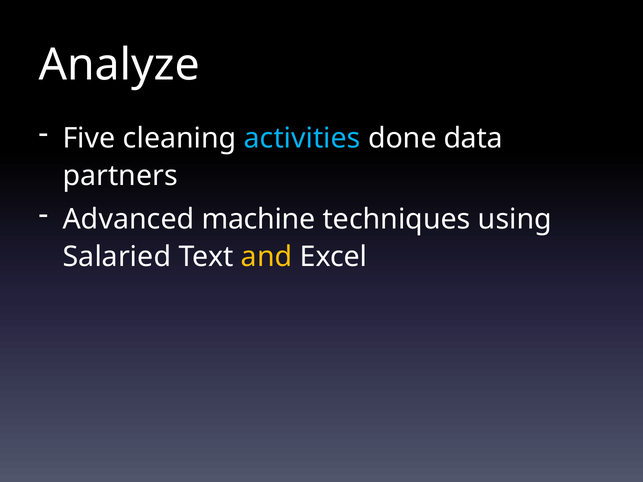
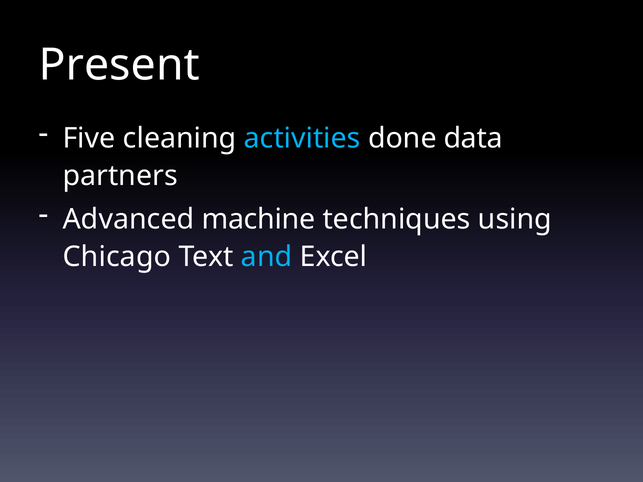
Analyze: Analyze -> Present (119, 65)
Salaried: Salaried -> Chicago (117, 257)
and colour: yellow -> light blue (267, 257)
